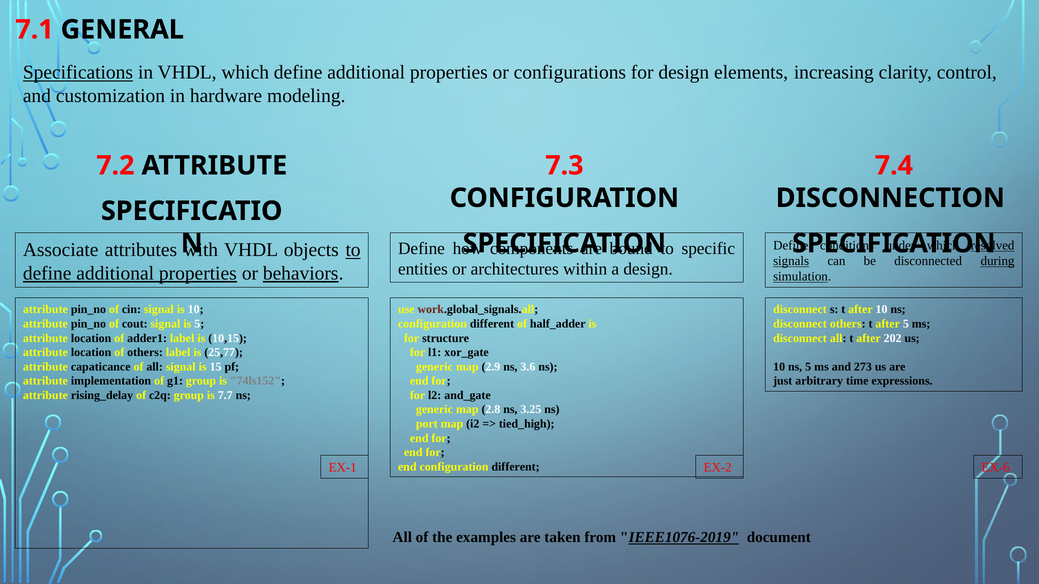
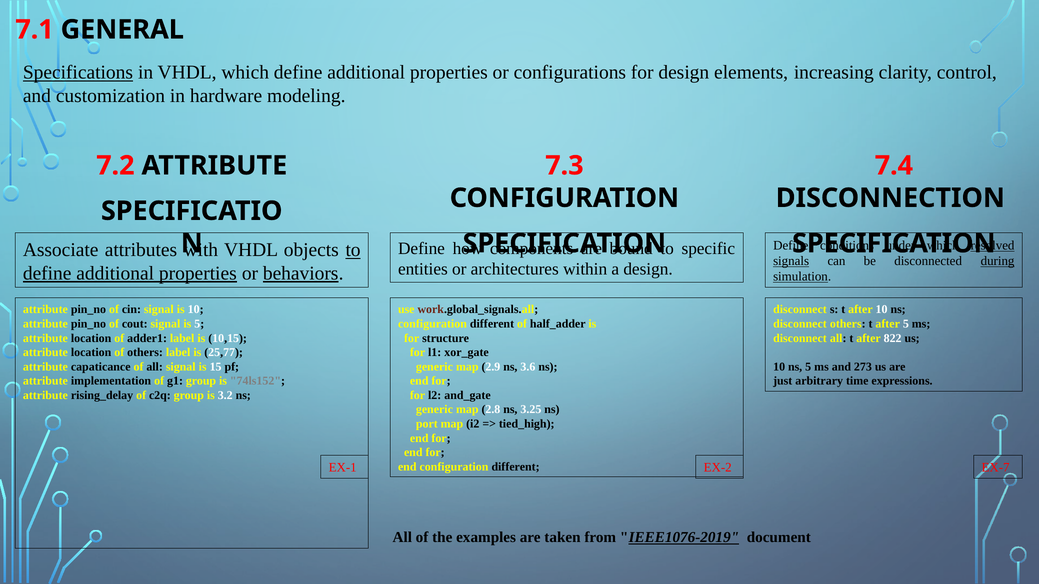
202: 202 -> 822 (893, 338)
7.7: 7.7 -> 3.2 (225, 396)
EX-6: EX-6 -> EX-7 (996, 468)
